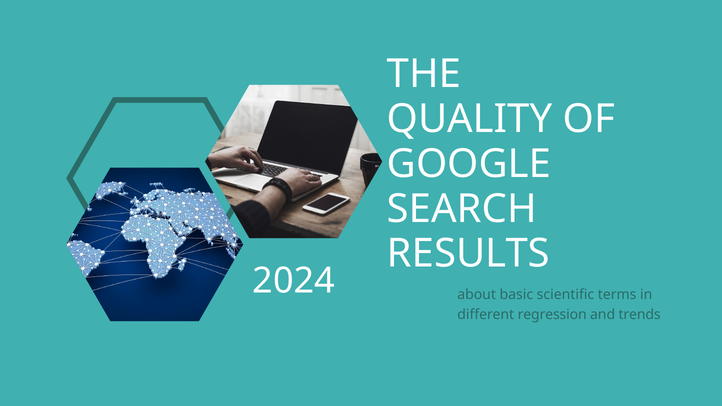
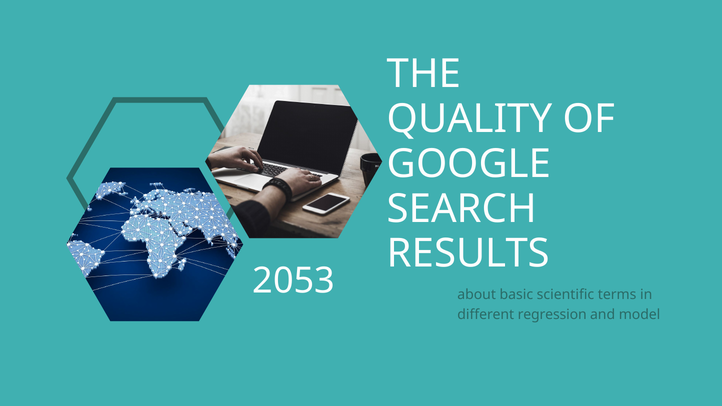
2024: 2024 -> 2053 (294, 281)
trends: trends -> model (640, 315)
